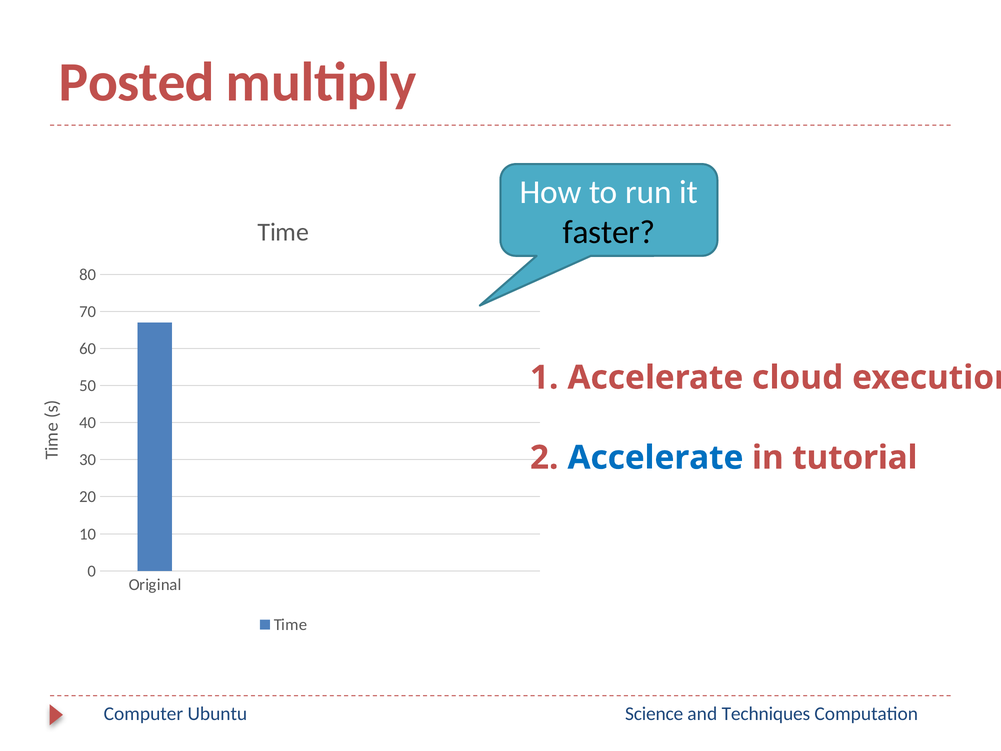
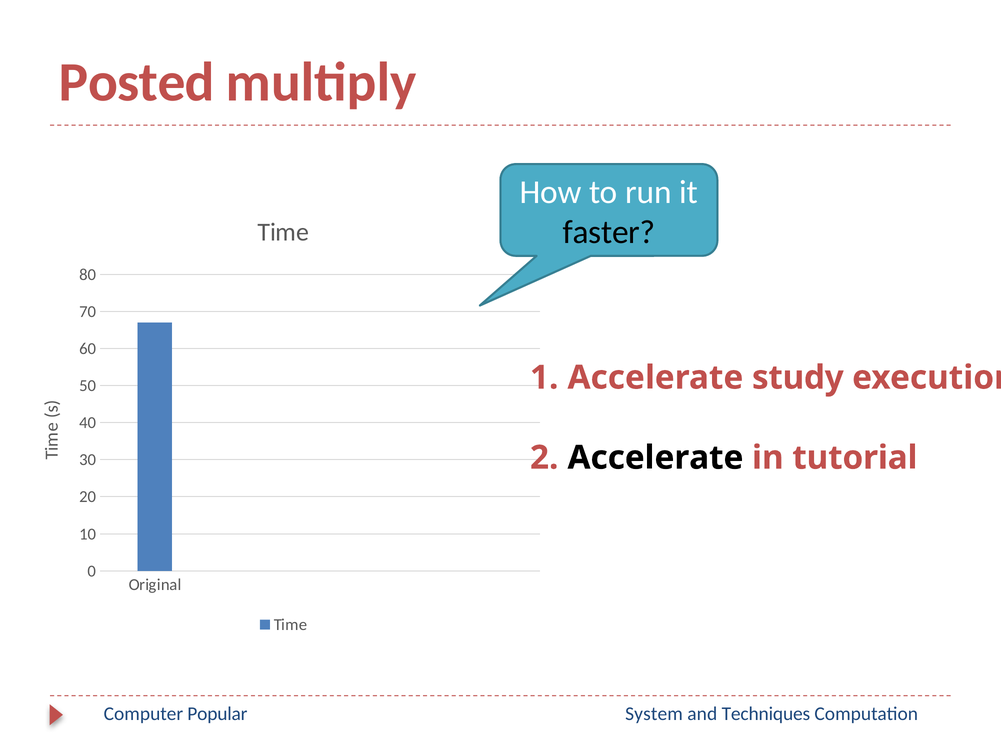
cloud: cloud -> study (798, 377)
Accelerate colour: blue -> black (655, 458)
Ubuntu: Ubuntu -> Popular (217, 714)
Science: Science -> System (654, 714)
